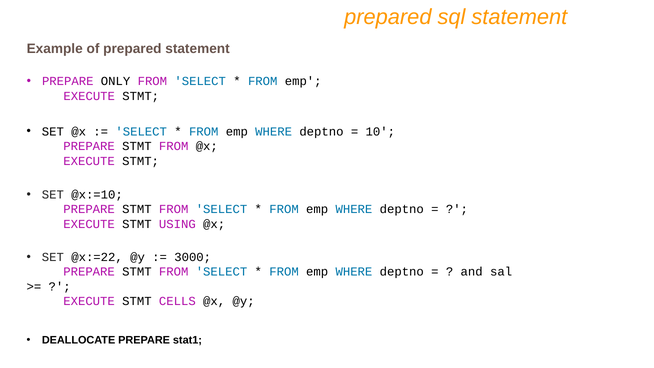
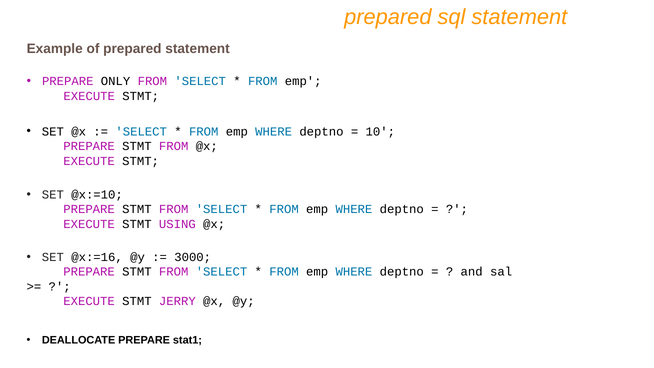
@x:=22: @x:=22 -> @x:=16 (97, 257)
CELLS: CELLS -> JERRY (177, 301)
